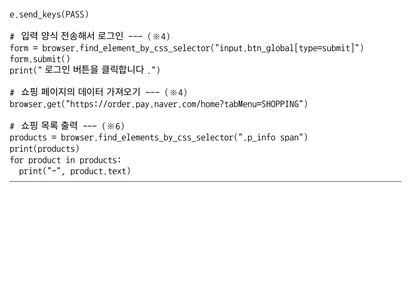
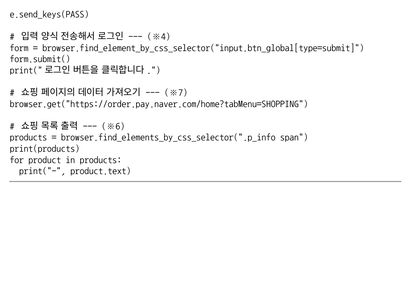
※4: ※4 -> ※7 (176, 93)
